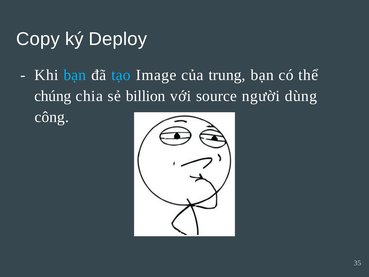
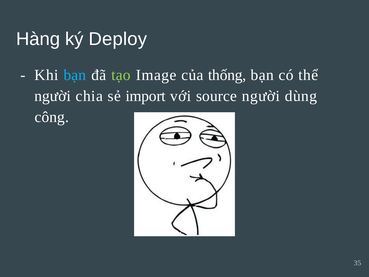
Copy: Copy -> Hàng (38, 39)
tạo colour: light blue -> light green (121, 75)
trung: trung -> thống (227, 75)
chúng: chúng -> người (53, 96)
billion: billion -> import (146, 96)
